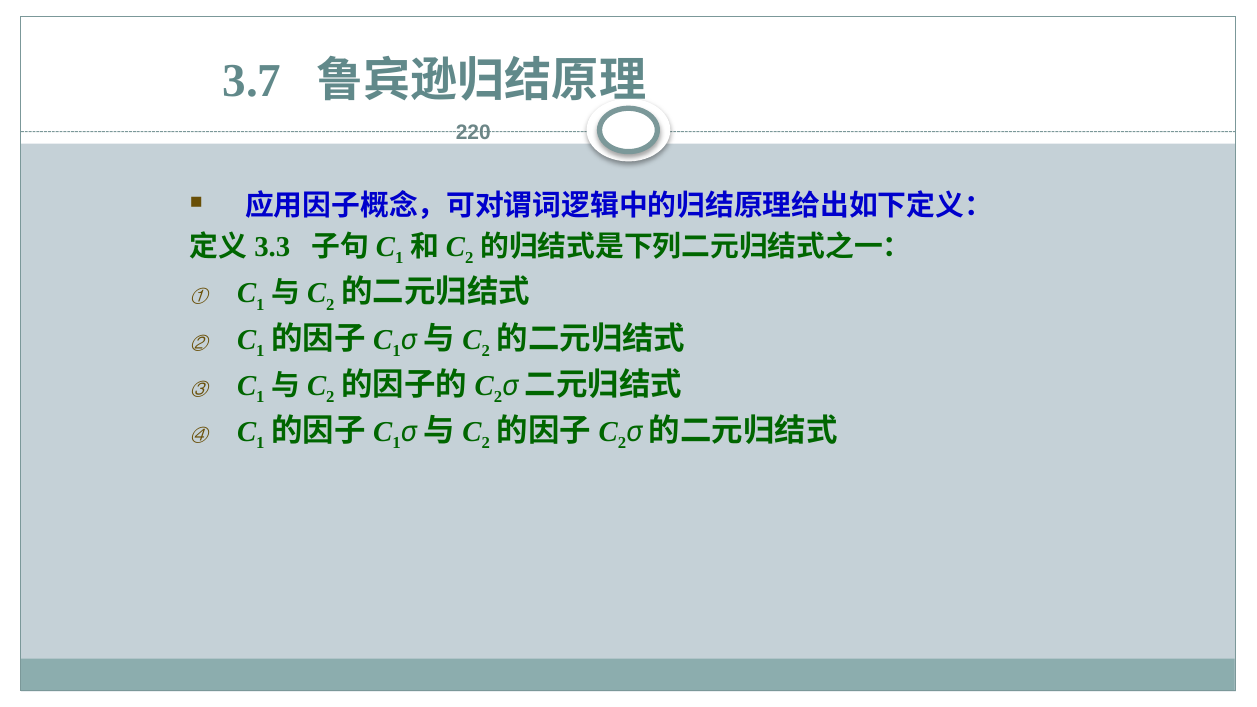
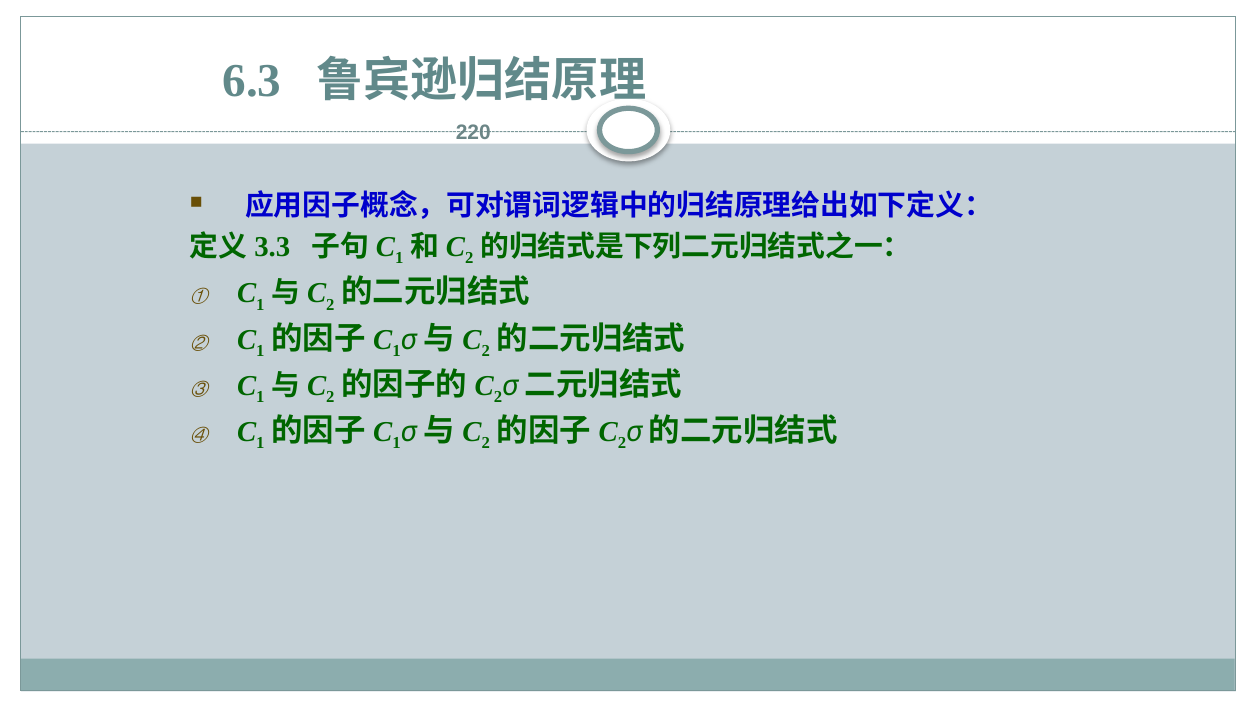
3.7: 3.7 -> 6.3 (252, 81)
